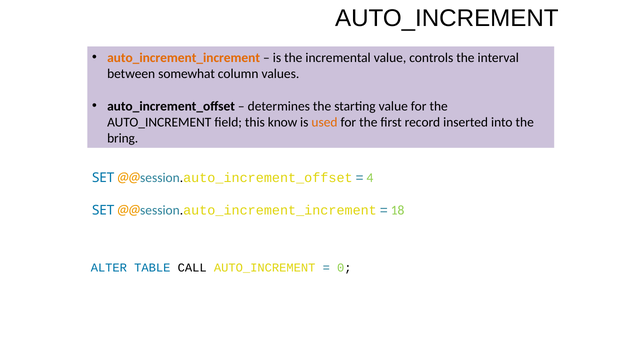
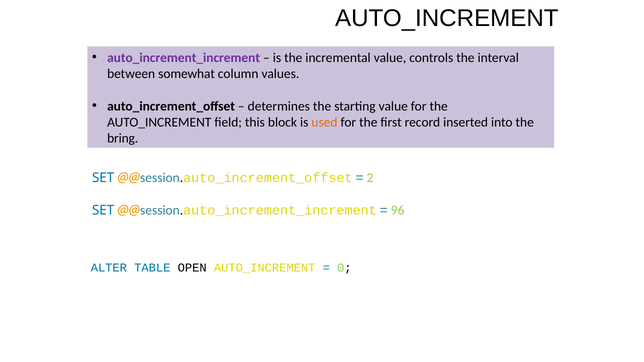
auto_increment_increment colour: orange -> purple (184, 58)
know: know -> block (282, 122)
4: 4 -> 2 (370, 178)
18: 18 -> 96 (398, 210)
CALL: CALL -> OPEN (192, 268)
